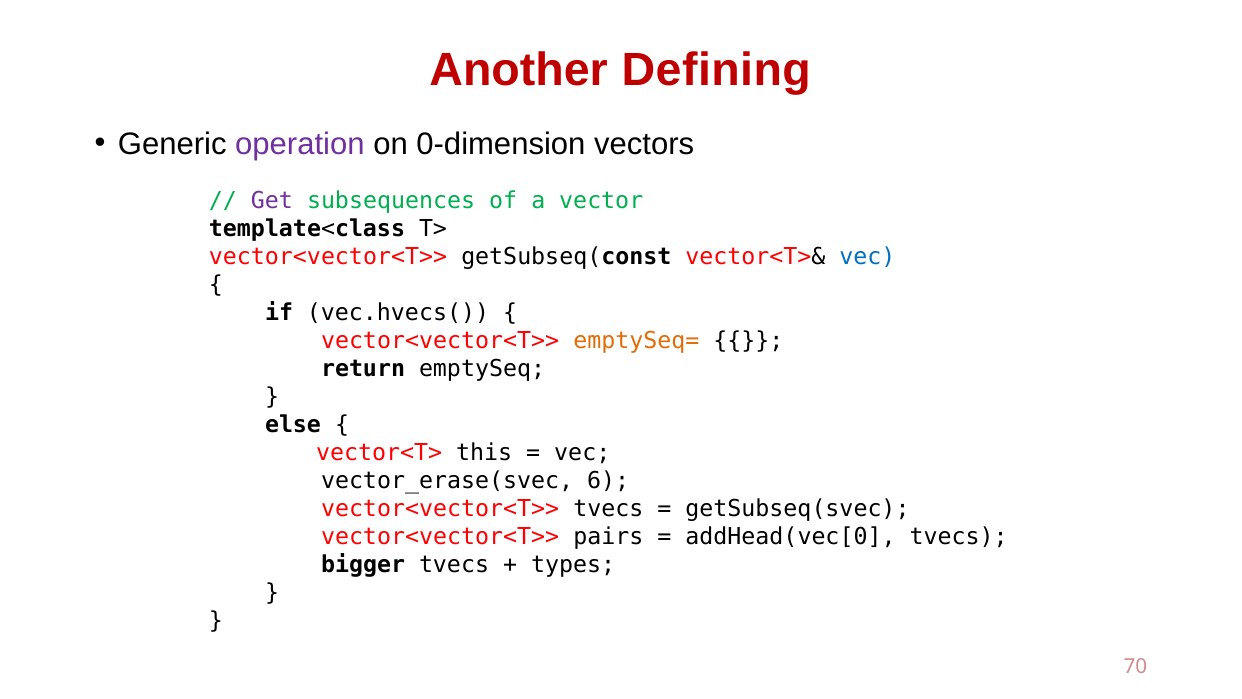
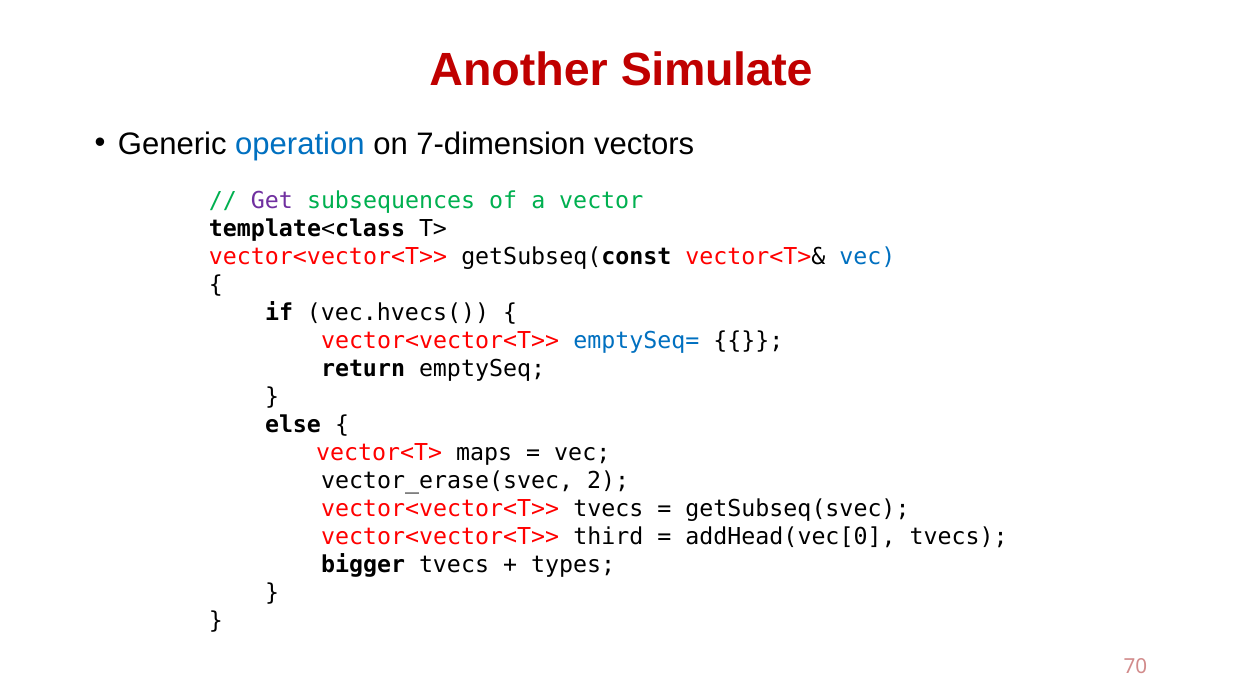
Defining: Defining -> Simulate (717, 70)
operation colour: purple -> blue (300, 144)
0-dimension: 0-dimension -> 7-dimension (501, 144)
emptySeq= colour: orange -> blue (636, 341)
this: this -> maps (484, 453)
6: 6 -> 2 (608, 481)
pairs: pairs -> third (608, 536)
